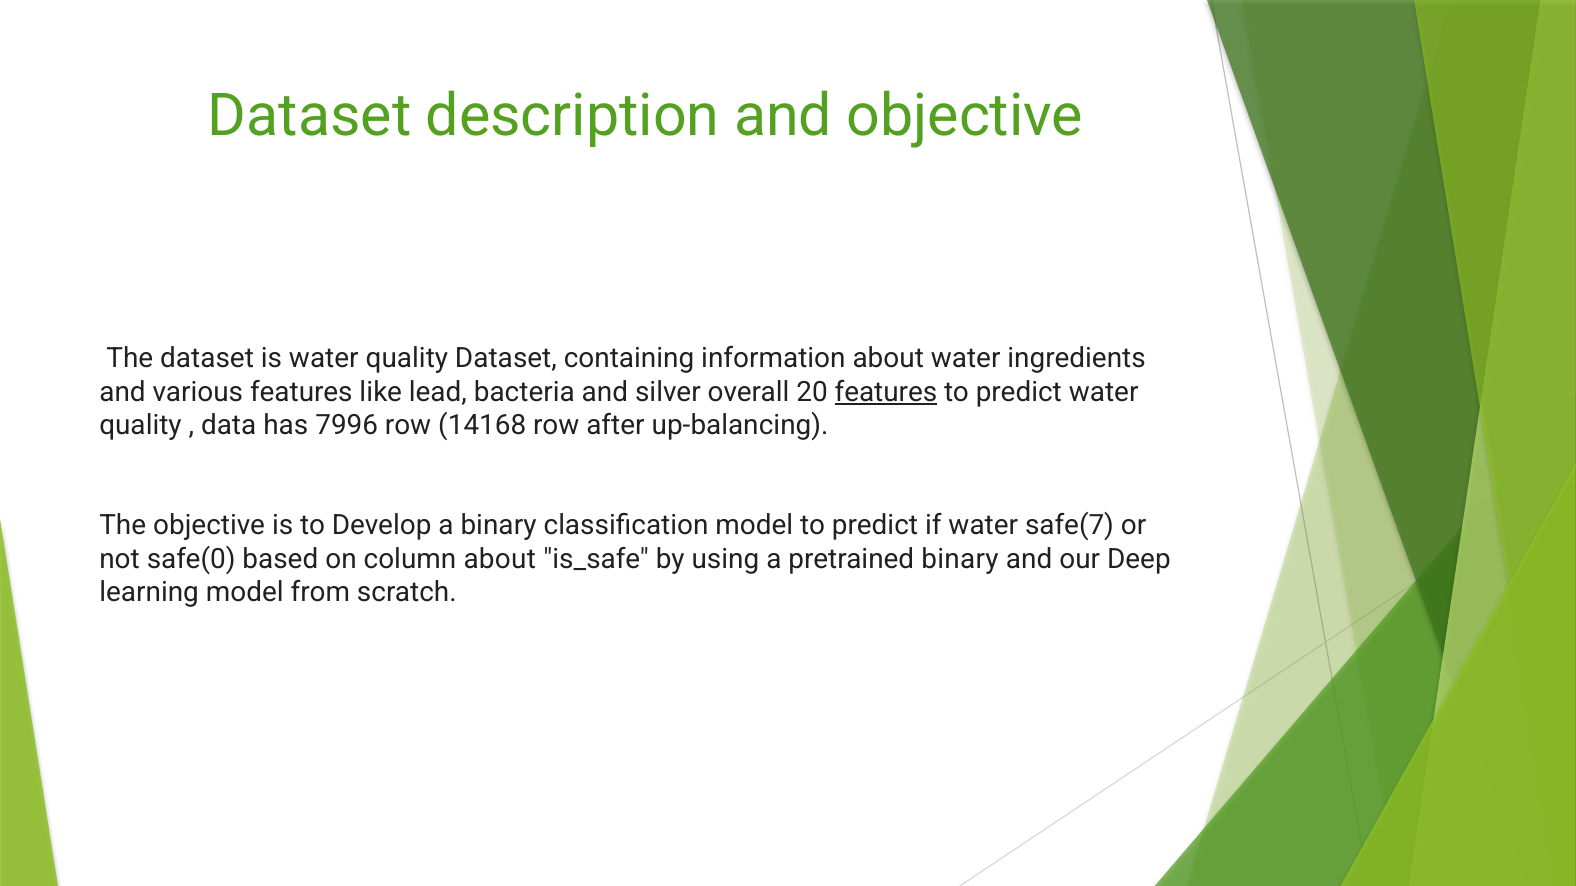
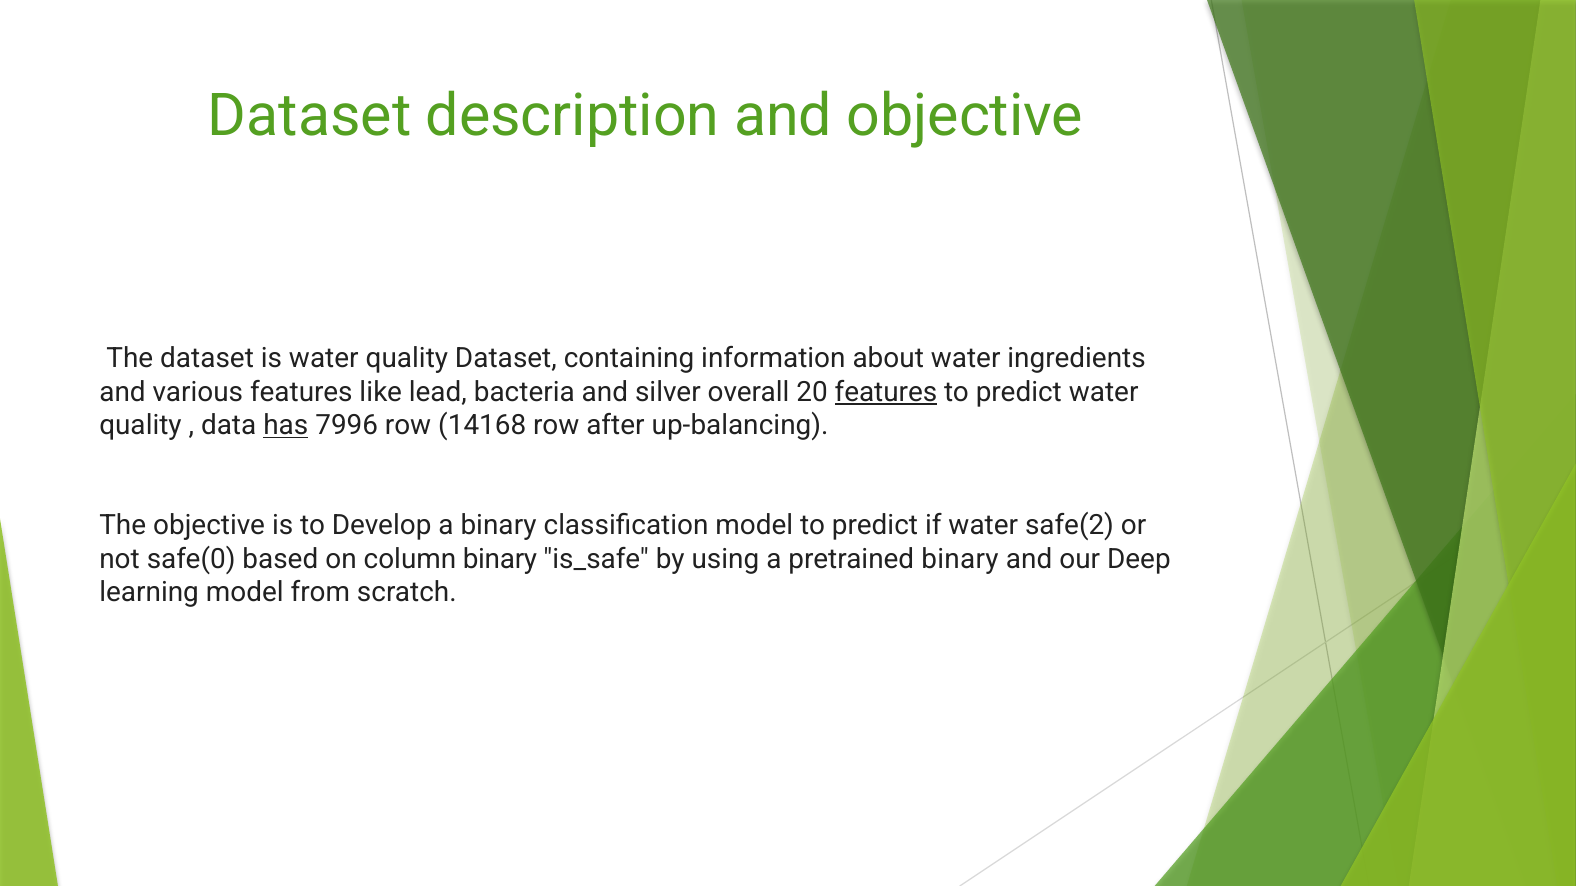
has underline: none -> present (286, 426)
safe(7: safe(7 -> safe(2 (1069, 526)
column about: about -> binary (500, 559)
